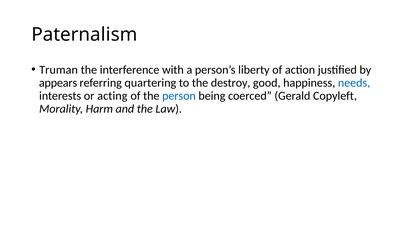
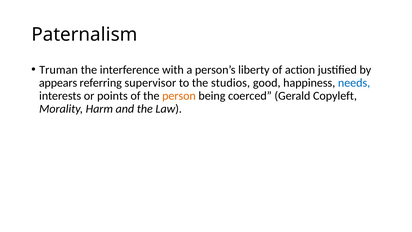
quartering: quartering -> supervisor (150, 83)
destroy: destroy -> studios (231, 83)
acting: acting -> points (112, 96)
person colour: blue -> orange (179, 96)
